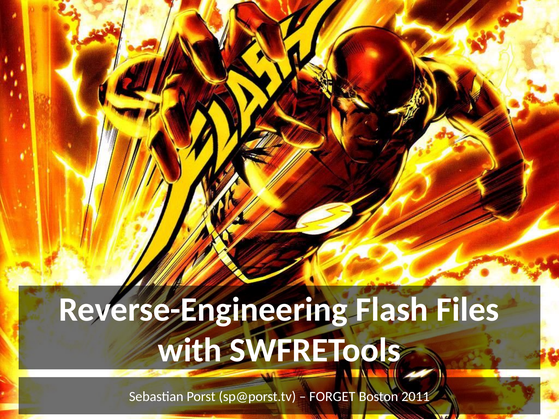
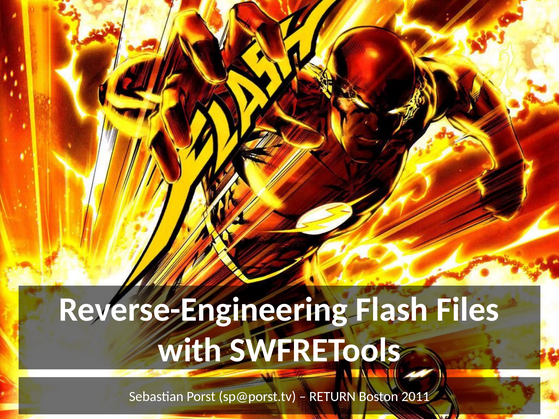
FORGET: FORGET -> RETURN (332, 397)
